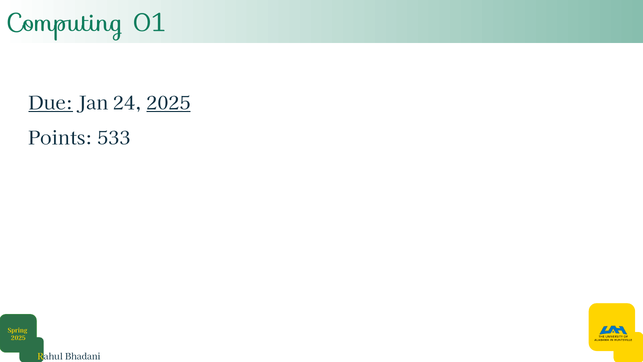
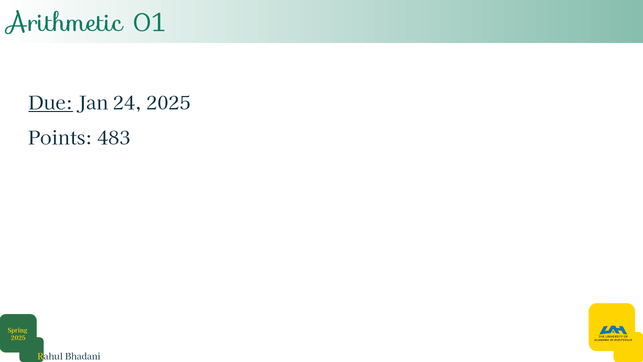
Computing: Computing -> Arithmetic (65, 23)
2025 underline: present -> none (168, 103)
533: 533 -> 483 (114, 138)
